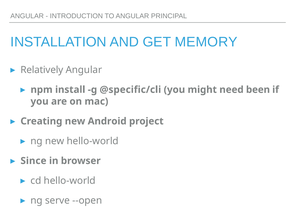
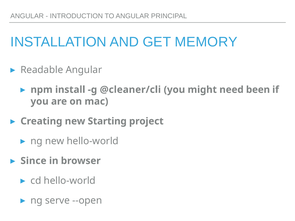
Relatively: Relatively -> Readable (42, 70)
@specific/cli: @specific/cli -> @cleaner/cli (130, 90)
Android: Android -> Starting (107, 121)
